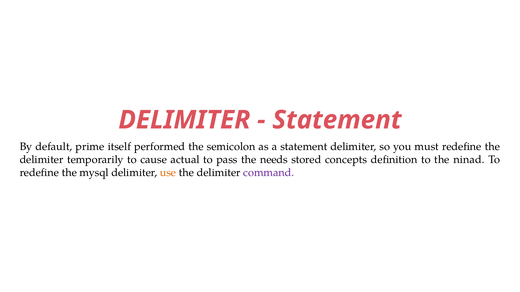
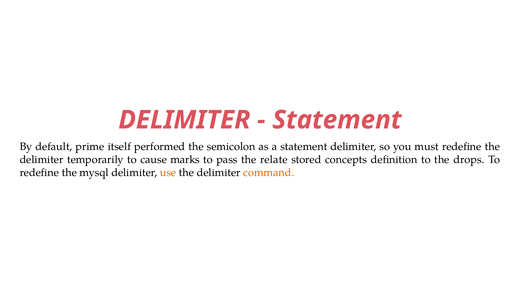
actual: actual -> marks (185, 160)
needs: needs -> relate (274, 160)
ninad: ninad -> drops (469, 160)
command colour: purple -> orange (269, 173)
